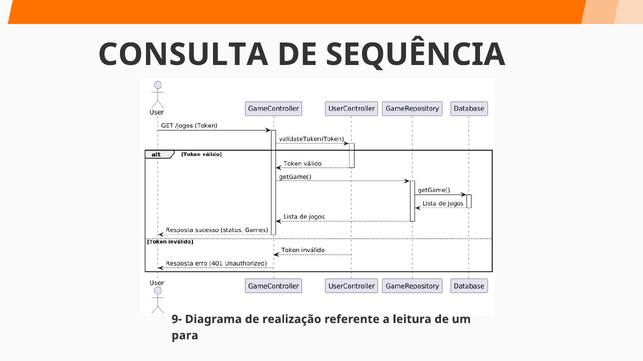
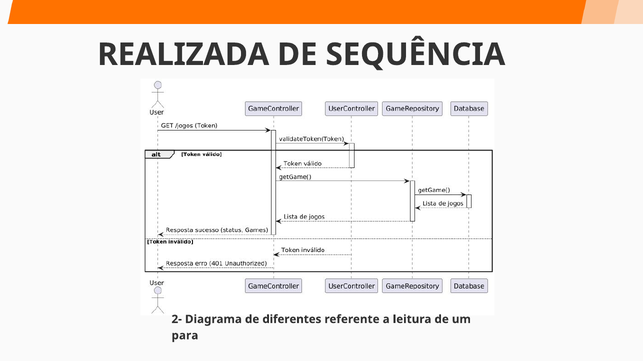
CONSULTA: CONSULTA -> REALIZADA (183, 55)
9-: 9- -> 2- (177, 320)
realização: realização -> diferentes (292, 320)
